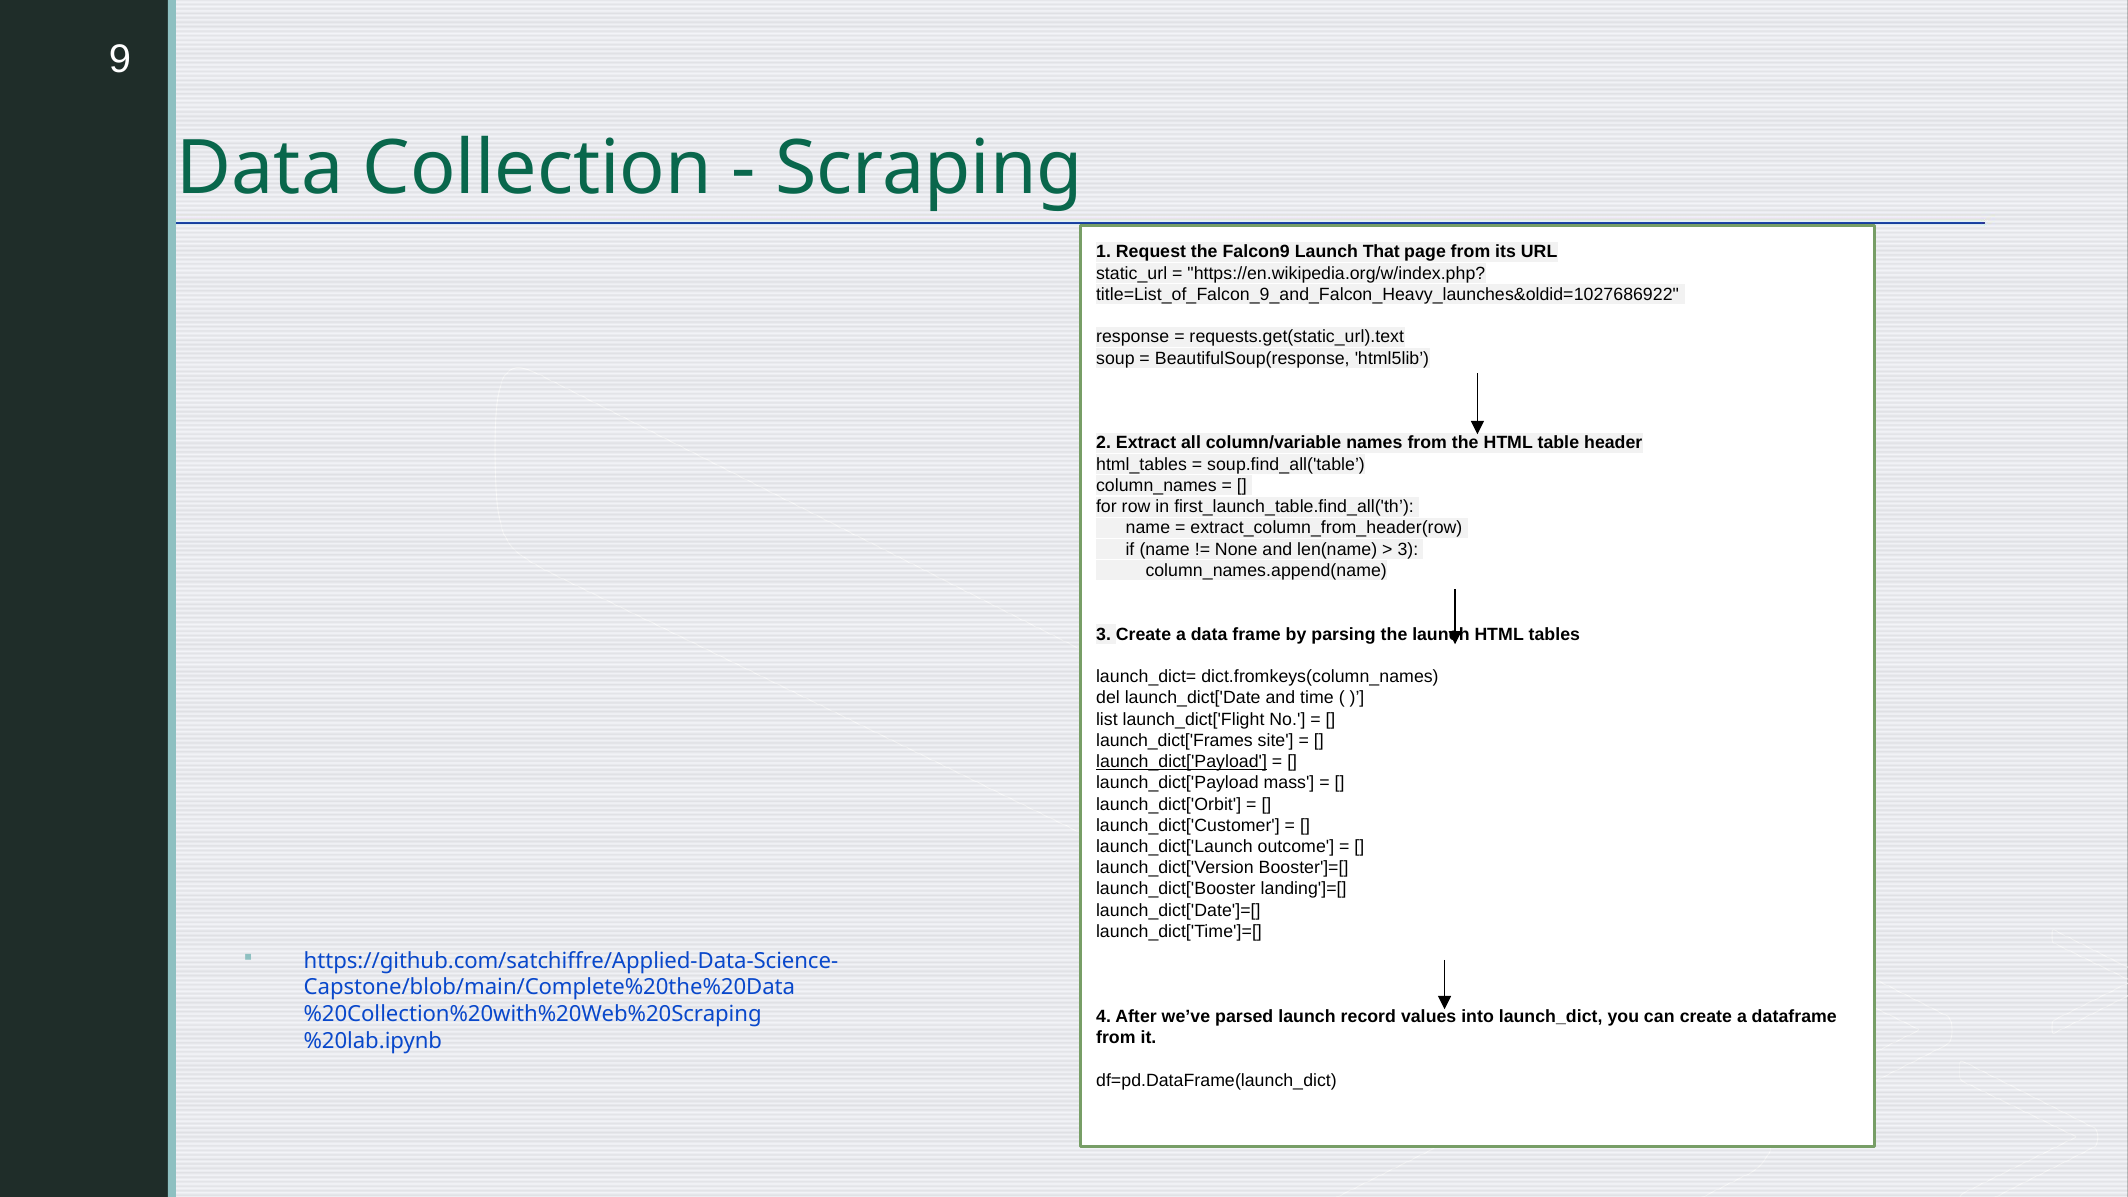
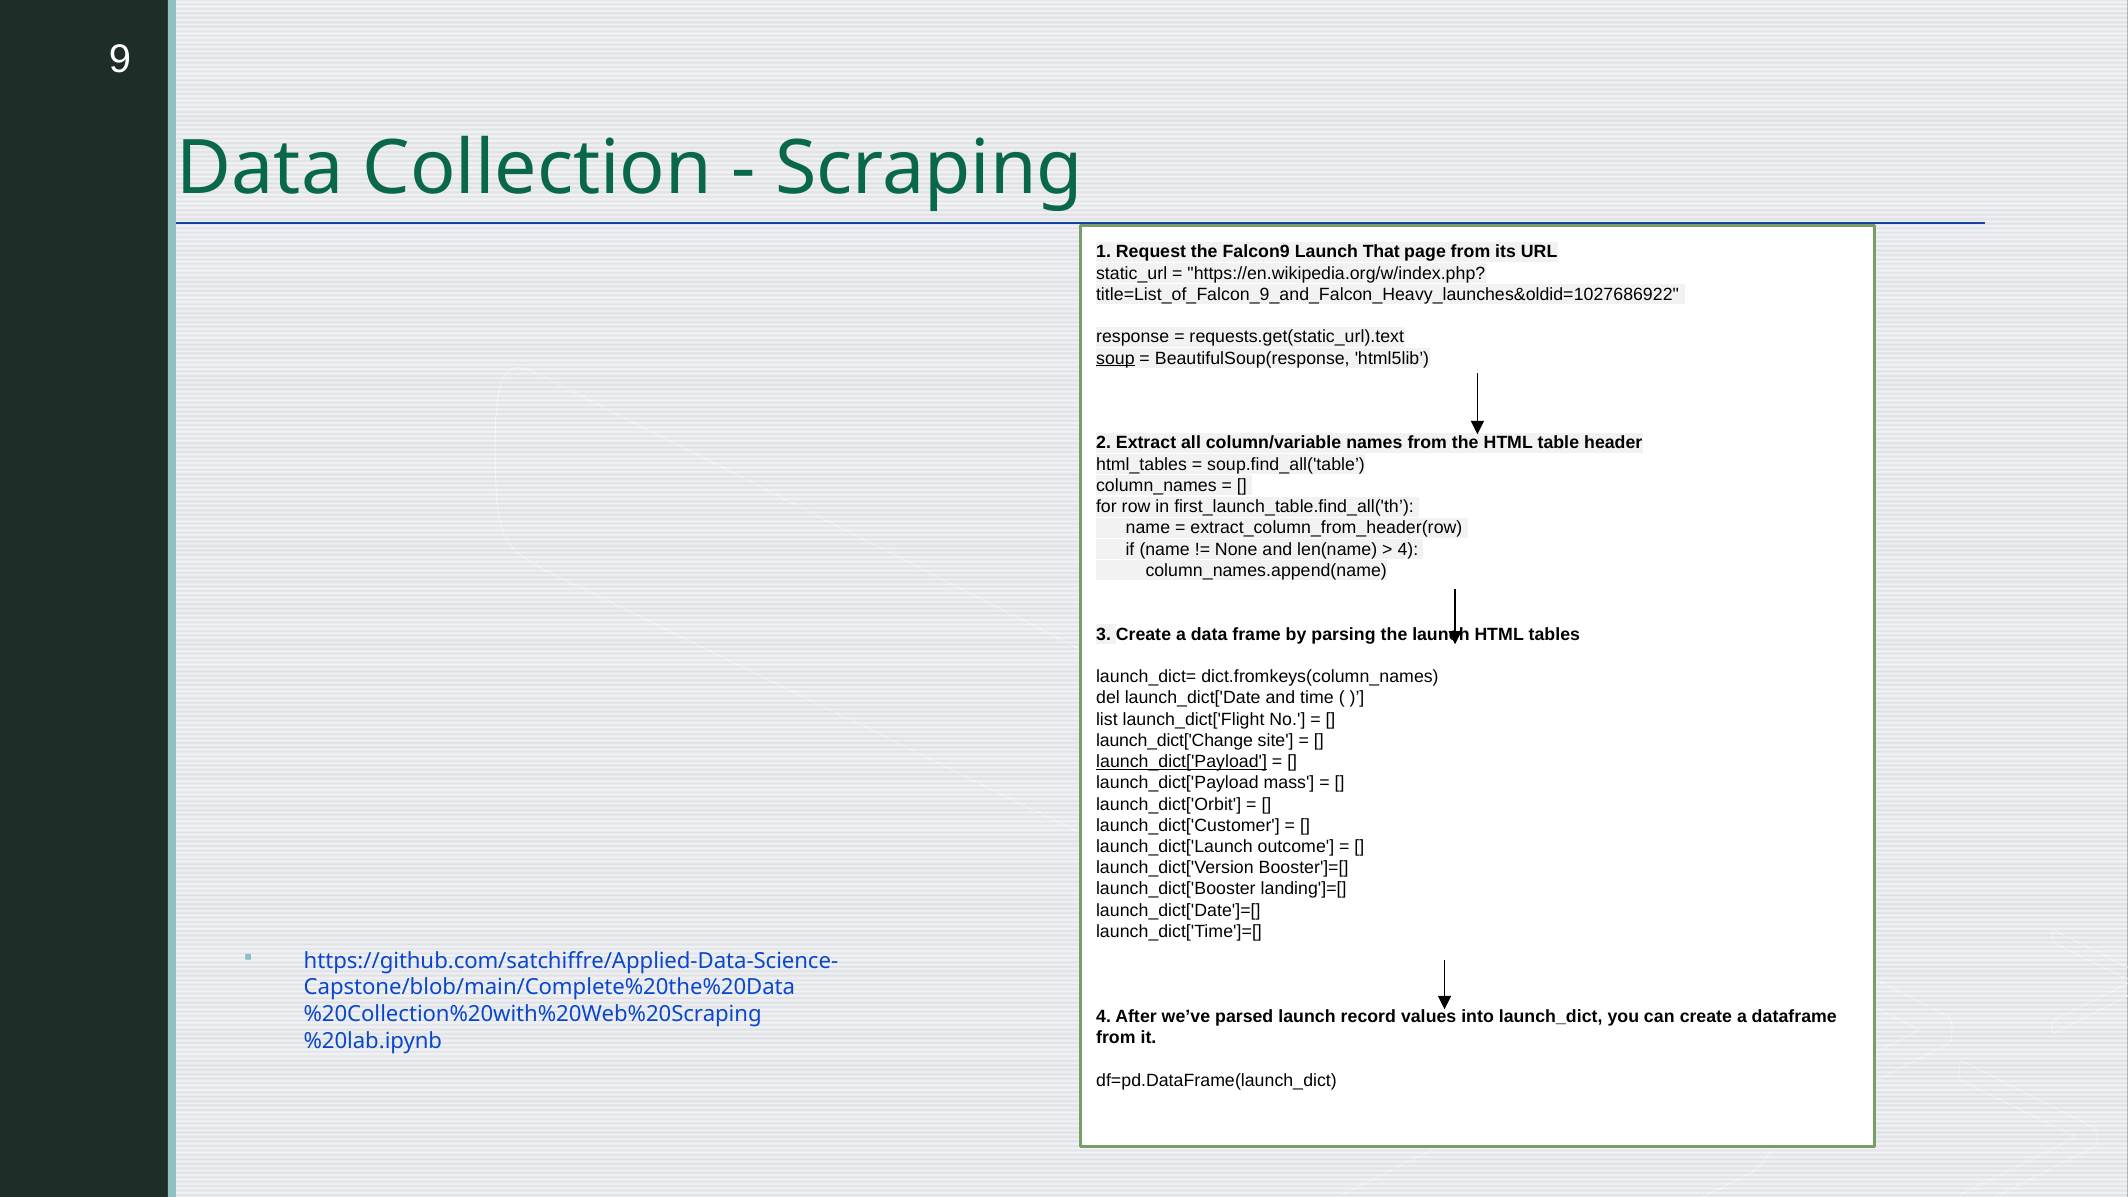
soup underline: none -> present (1115, 358)
3: 3 -> 4 (1408, 549)
launch_dict['Frames: launch_dict['Frames -> launch_dict['Change (1174, 740)
